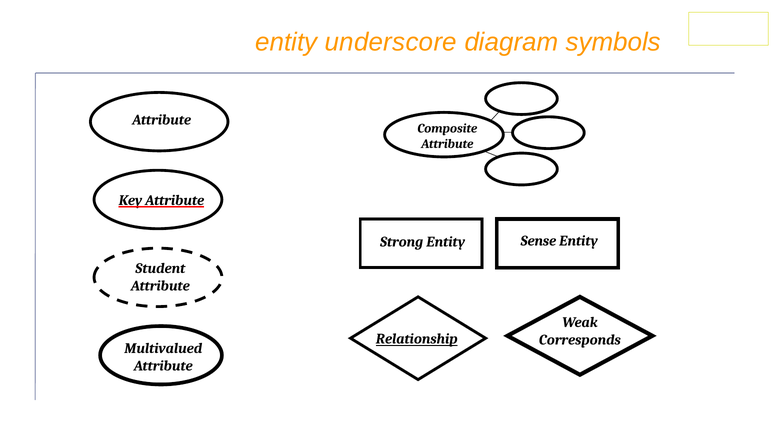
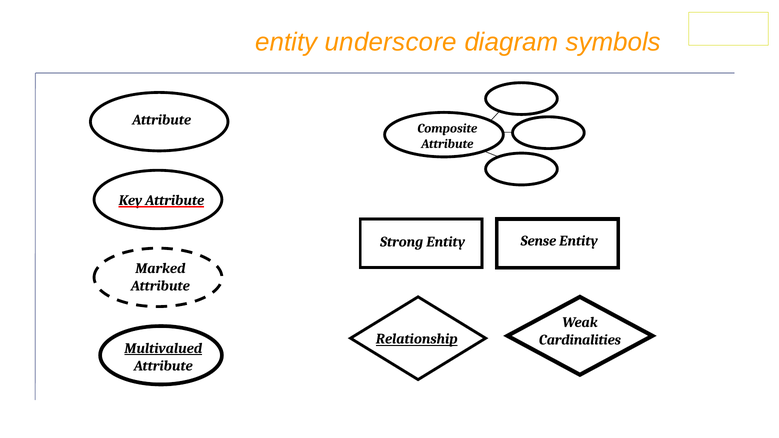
Student: Student -> Marked (160, 268)
Corresponds: Corresponds -> Cardinalities (580, 340)
Multivalued underline: none -> present (163, 348)
